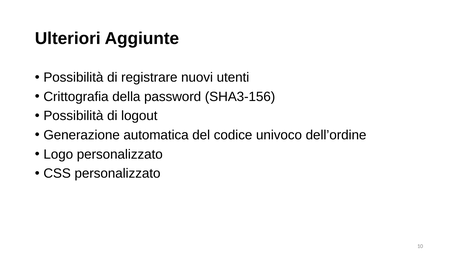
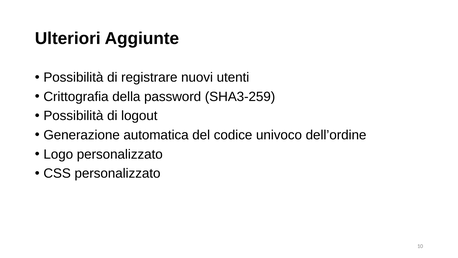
SHA3-156: SHA3-156 -> SHA3-259 (240, 97)
